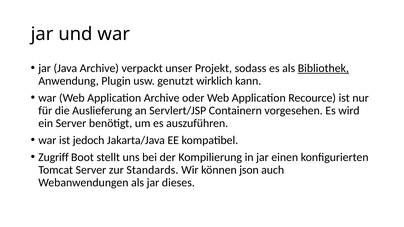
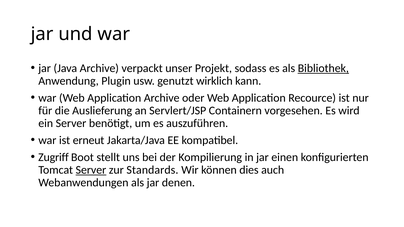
jedoch: jedoch -> erneut (89, 140)
Server underline: none -> present (91, 170)
json: json -> dies (249, 170)
dieses: dieses -> denen (178, 183)
